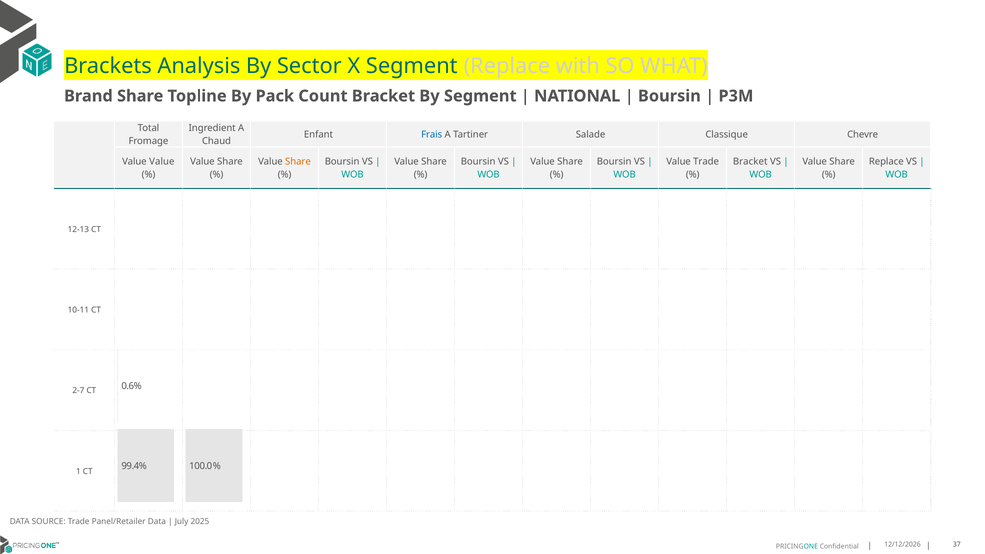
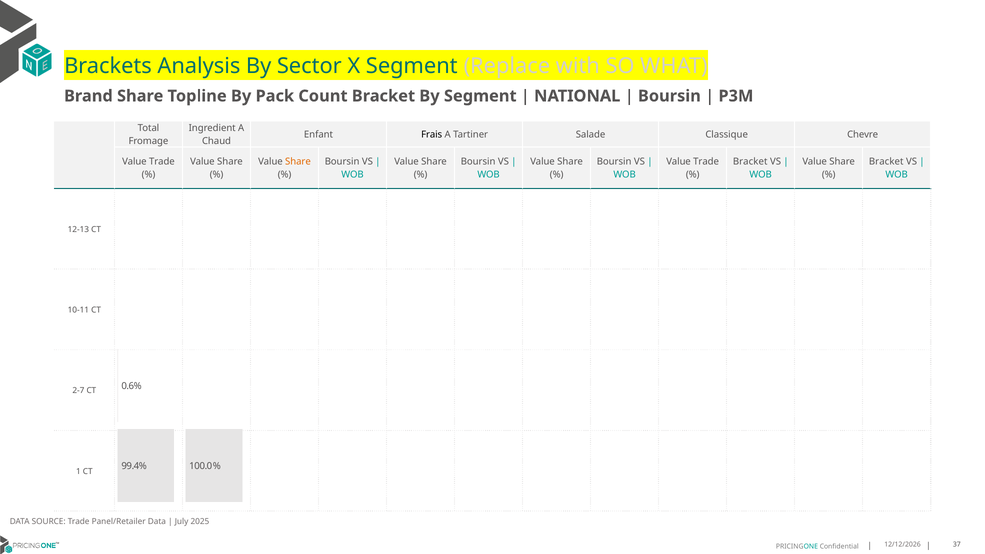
Frais colour: blue -> black (432, 135)
Value: Value -> Trade (162, 162)
Replace: Replace -> Bracket (886, 162)
